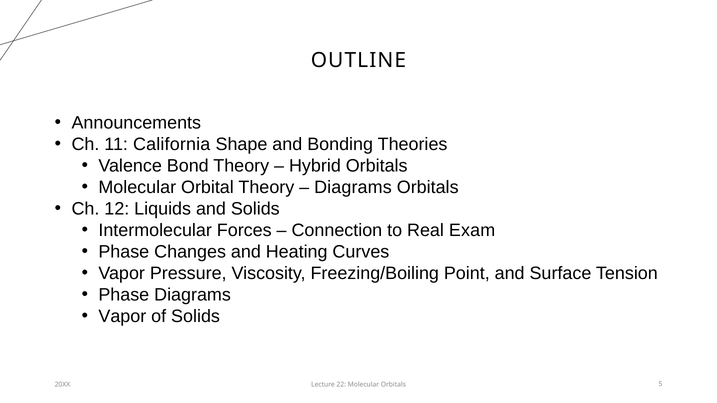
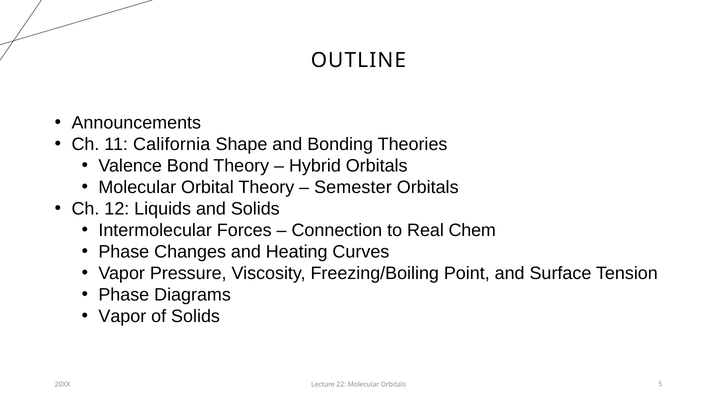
Diagrams: Diagrams -> Semester (353, 188)
Exam: Exam -> Chem (472, 231)
